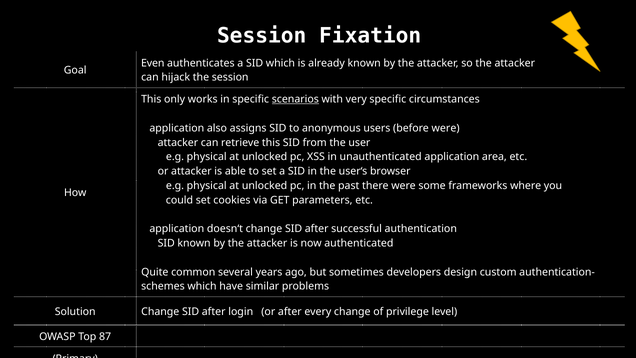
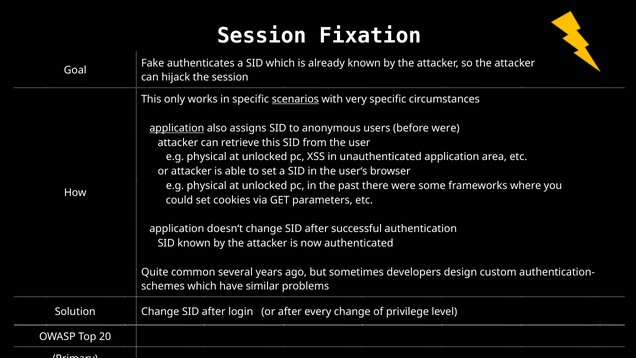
Even: Even -> Fake (153, 63)
application underline: none -> present (177, 128)
87: 87 -> 20 (105, 336)
